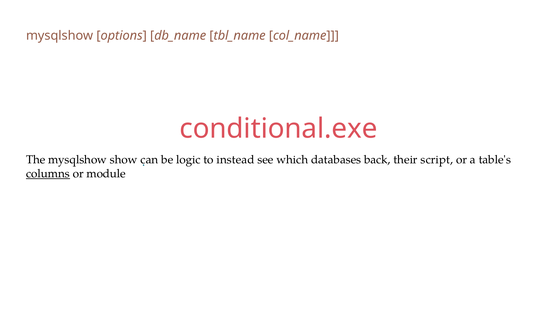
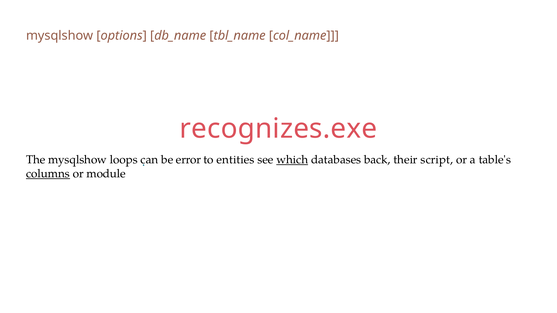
conditional.exe: conditional.exe -> recognizes.exe (278, 129)
show: show -> loops (124, 160)
logic: logic -> error (189, 160)
instead: instead -> entities (236, 160)
which underline: none -> present (292, 160)
